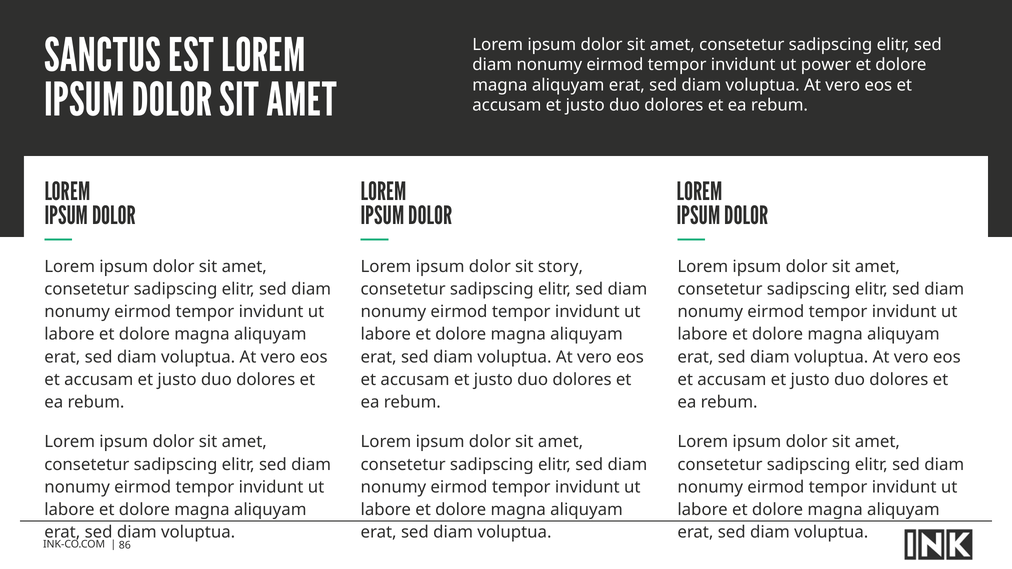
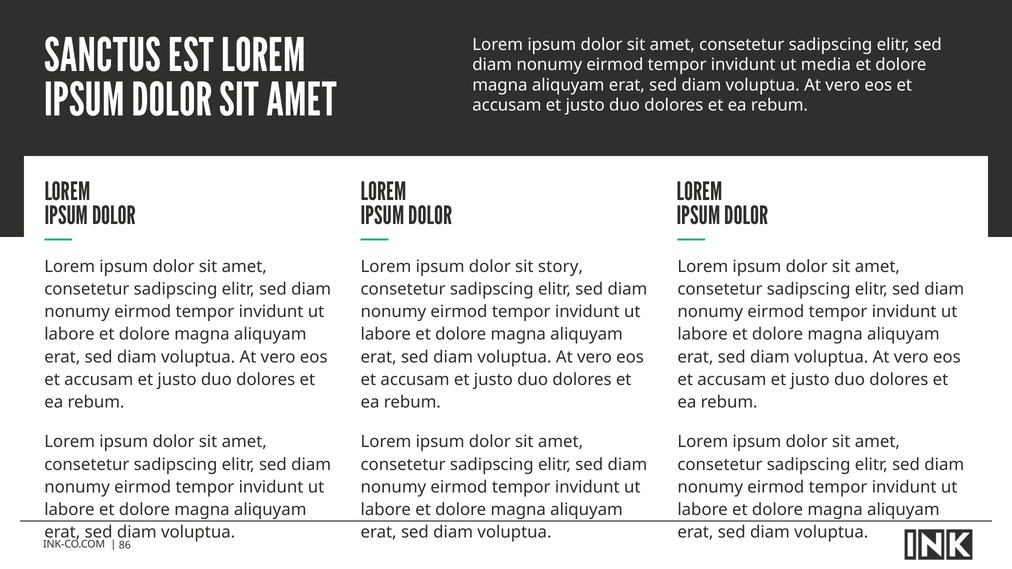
power: power -> media (826, 65)
